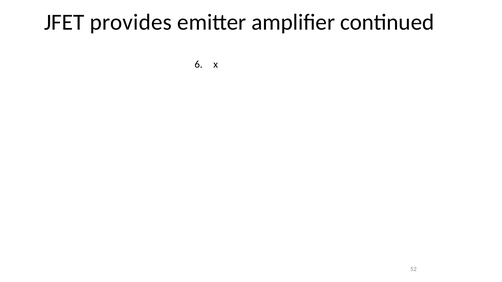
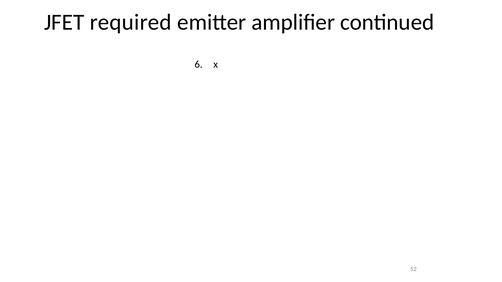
provides: provides -> required (131, 22)
